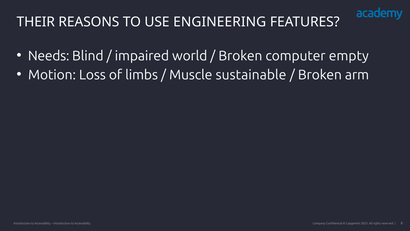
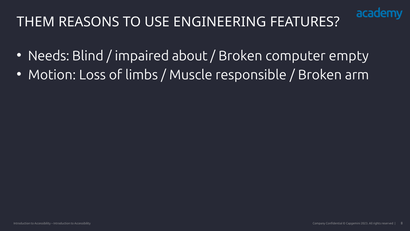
THEIR: THEIR -> THEM (36, 22)
world: world -> about (190, 56)
sustainable: sustainable -> responsible (251, 75)
